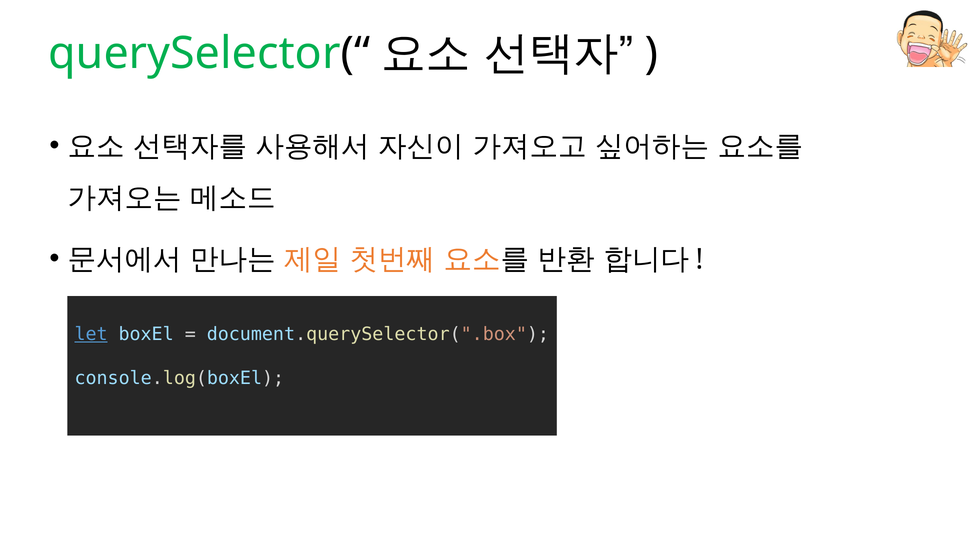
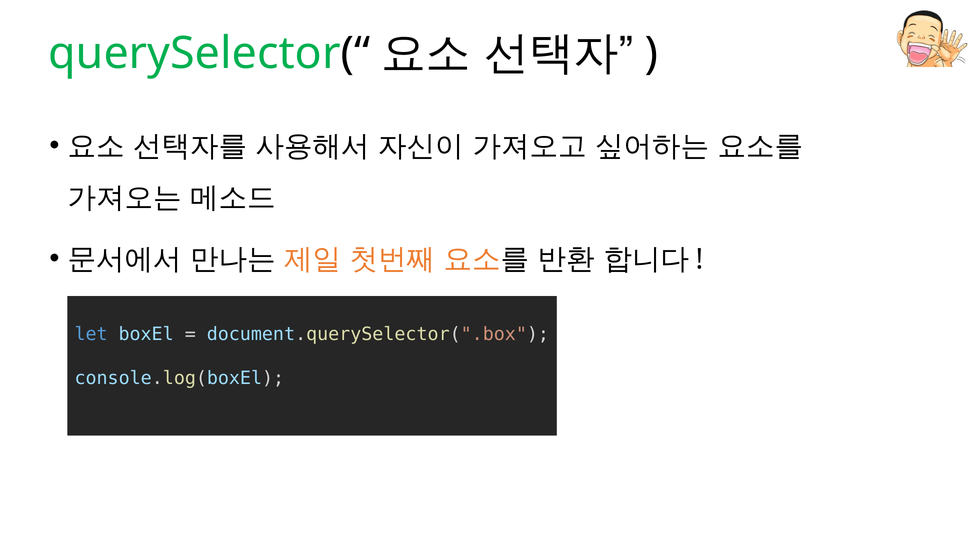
let underline: present -> none (91, 334)
